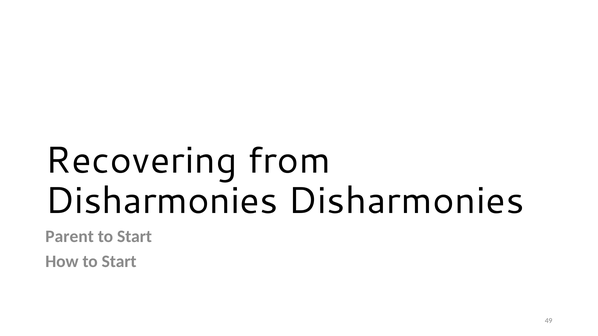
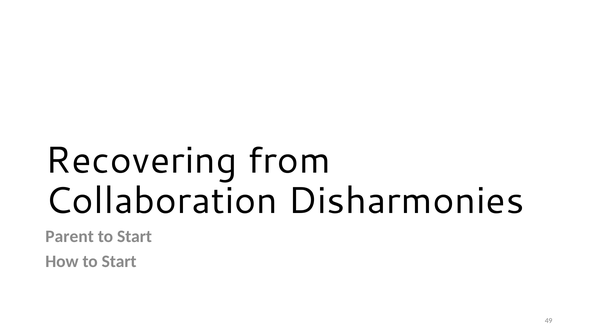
Disharmonies: Disharmonies -> Collaboration (161, 201)
